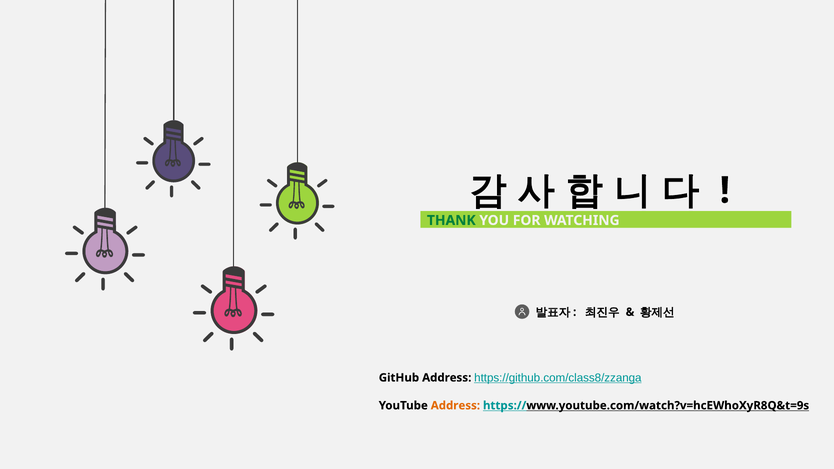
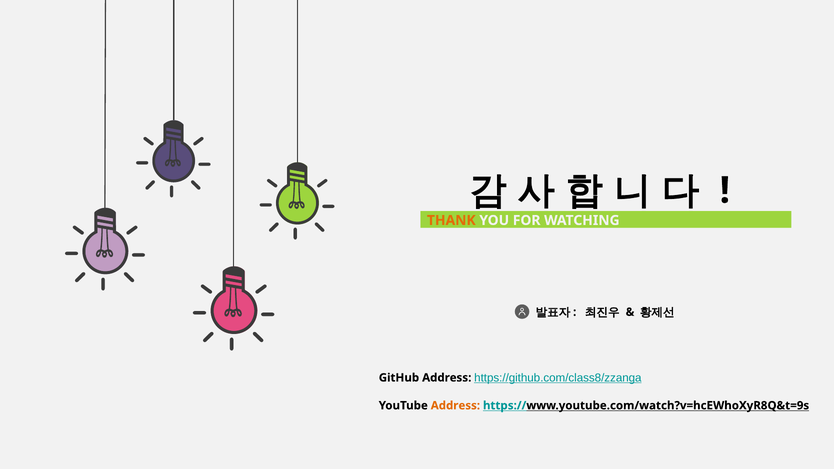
THANK colour: green -> orange (451, 220)
